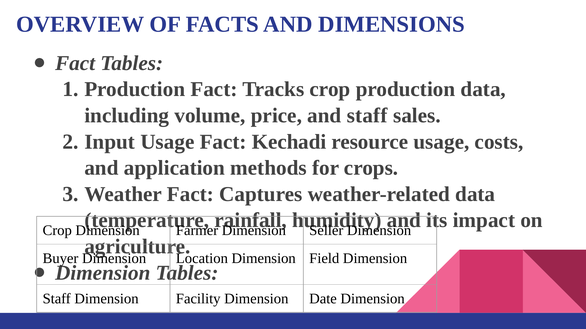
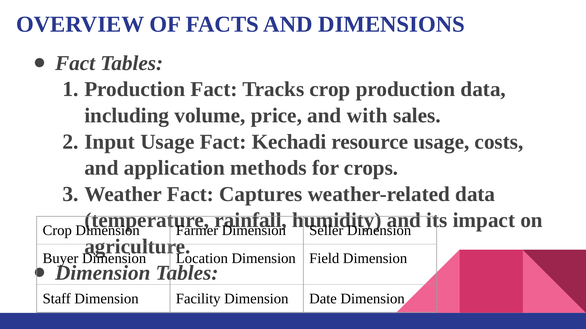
and staff: staff -> with (367, 116)
